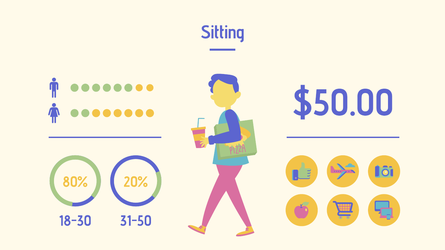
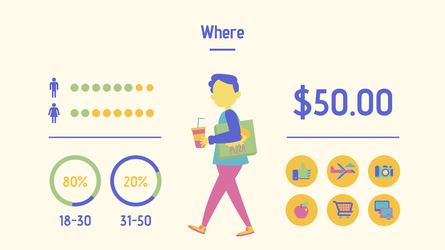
Sitting: Sitting -> Where (223, 32)
